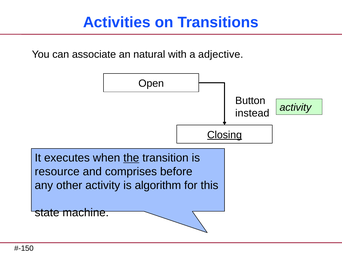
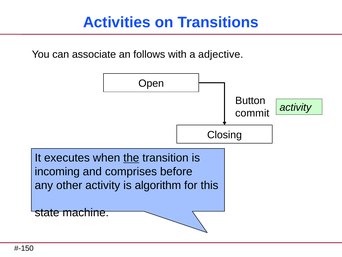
natural: natural -> follows (149, 54)
instead: instead -> commit (252, 113)
Closing underline: present -> none (225, 135)
resource: resource -> incoming (57, 171)
